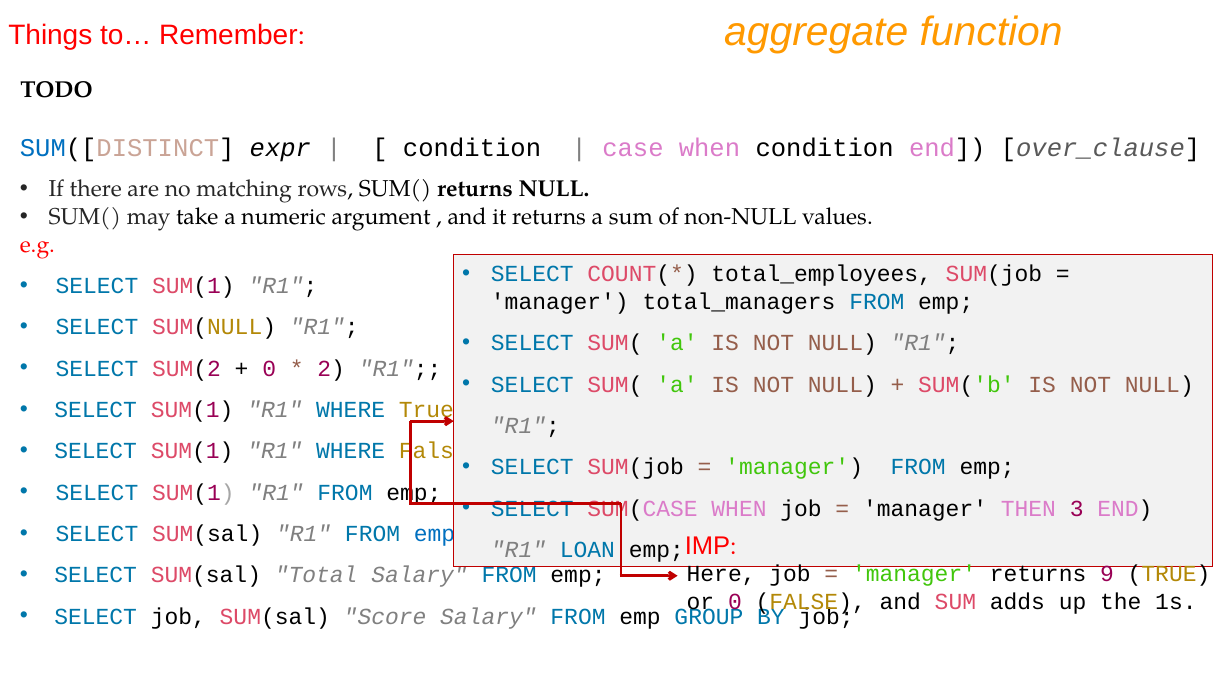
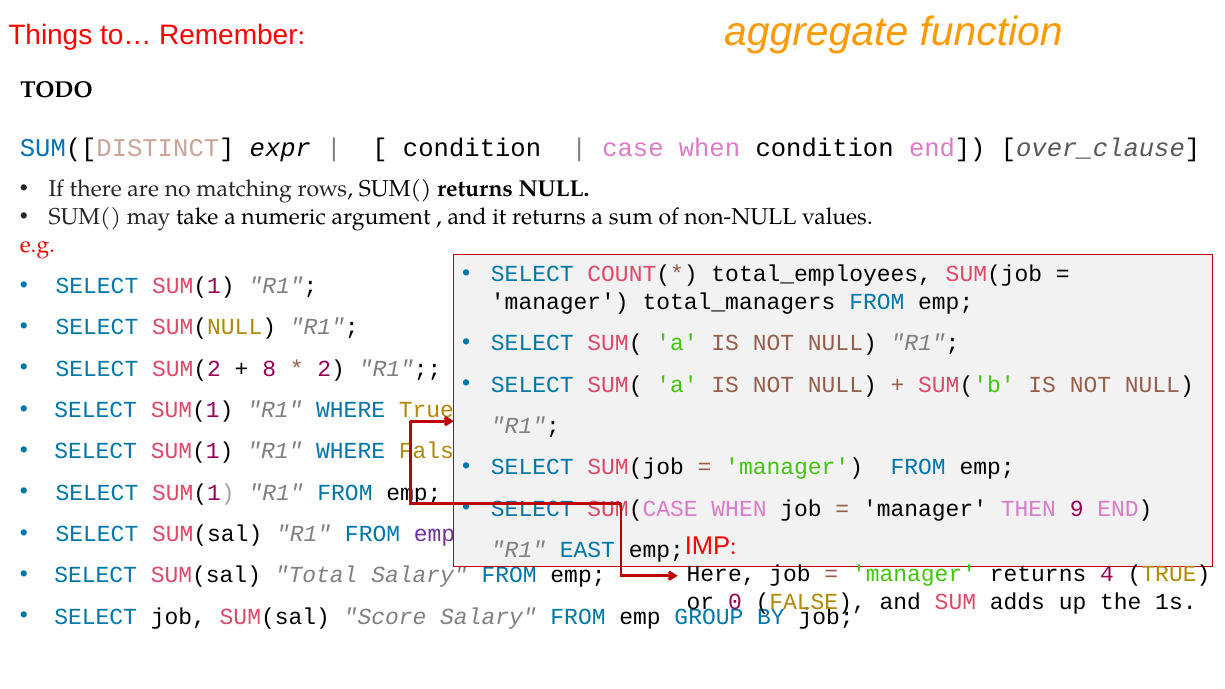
0: 0 -> 8 (269, 368)
3: 3 -> 9 (1077, 509)
emp colour: blue -> purple (435, 534)
LOAN: LOAN -> EAST (587, 550)
9: 9 -> 4 (1107, 574)
